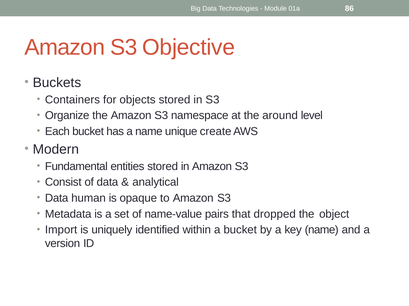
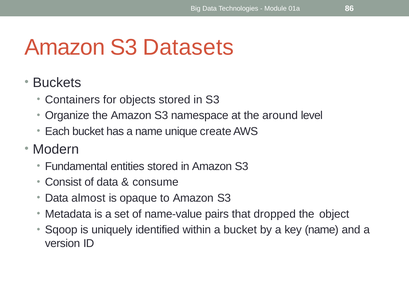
Objective: Objective -> Datasets (188, 48)
analytical: analytical -> consume (156, 183)
human: human -> almost (88, 199)
Import: Import -> Sqoop (61, 230)
